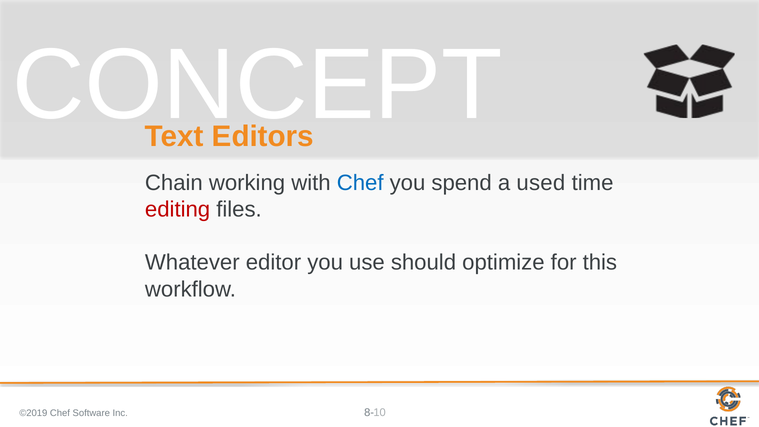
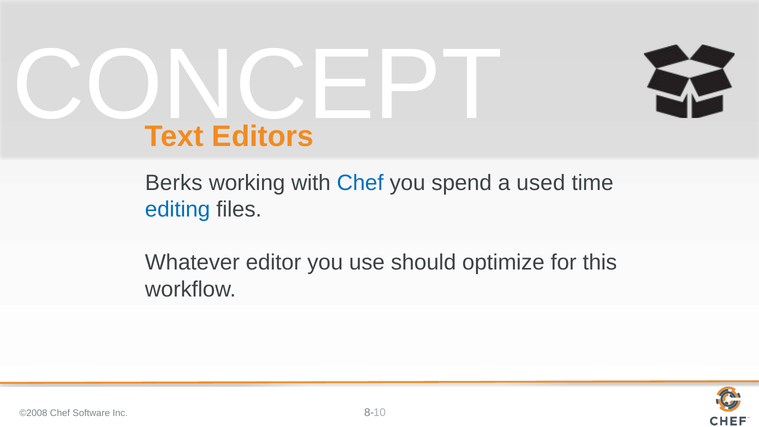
Chain: Chain -> Berks (174, 183)
editing colour: red -> blue (178, 209)
©2019: ©2019 -> ©2008 (33, 413)
